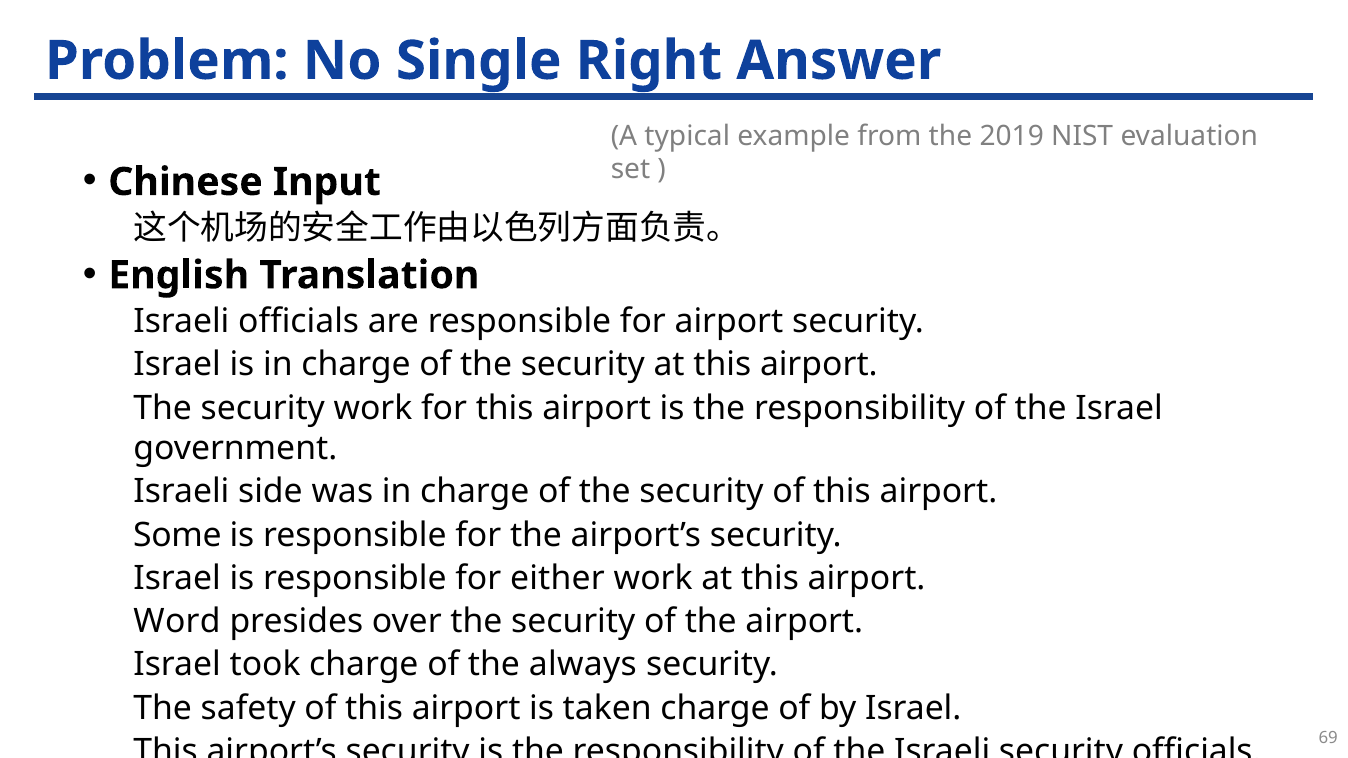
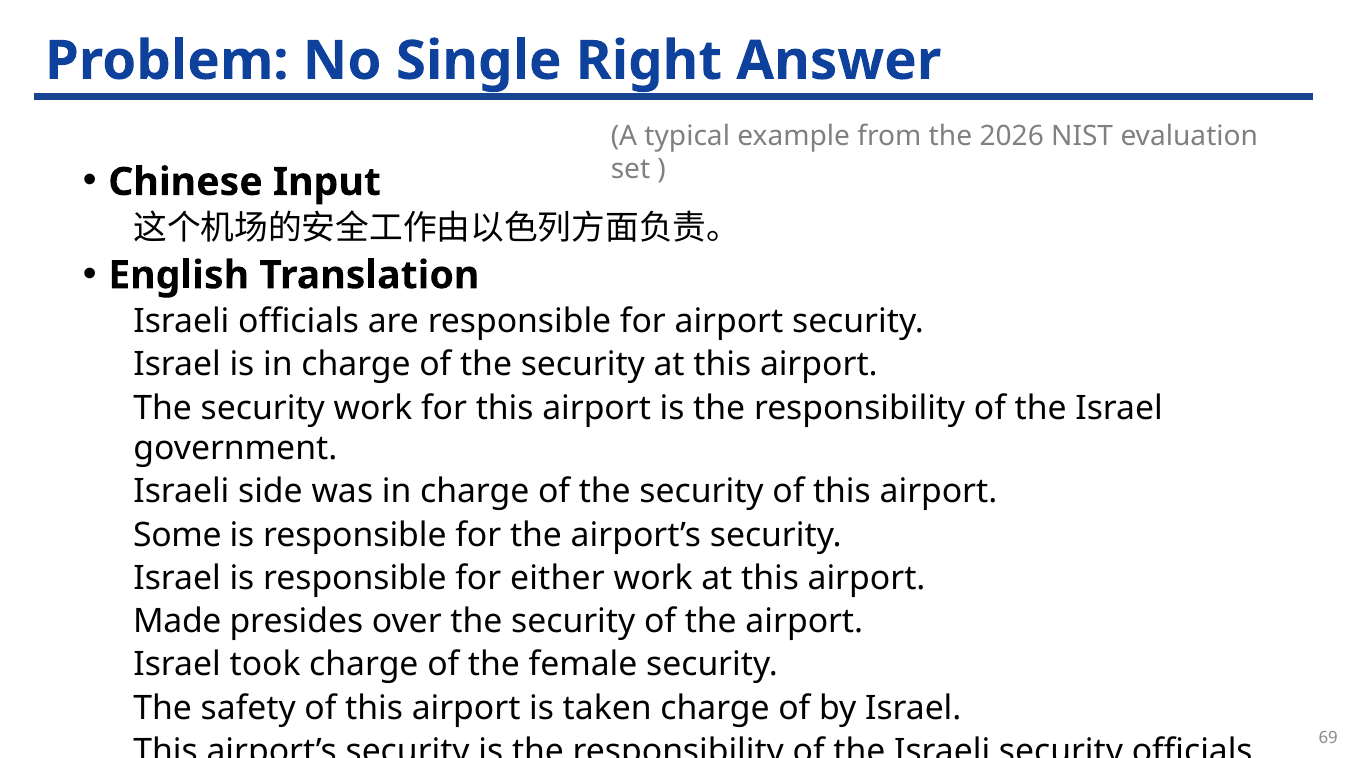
2019: 2019 -> 2026 (1012, 136)
Word: Word -> Made (177, 622)
always: always -> female (583, 665)
